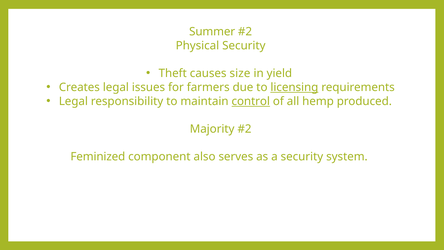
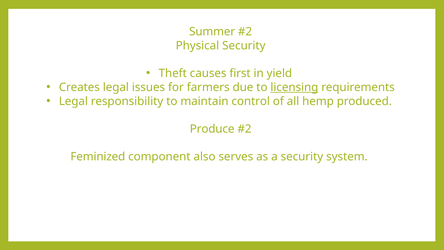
size: size -> first (240, 73)
control underline: present -> none (251, 101)
Majority: Majority -> Produce (212, 129)
